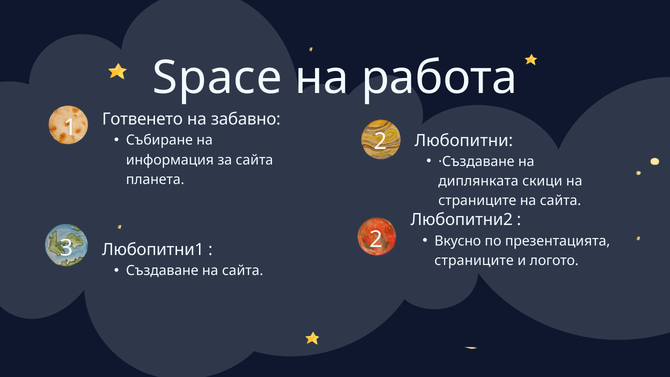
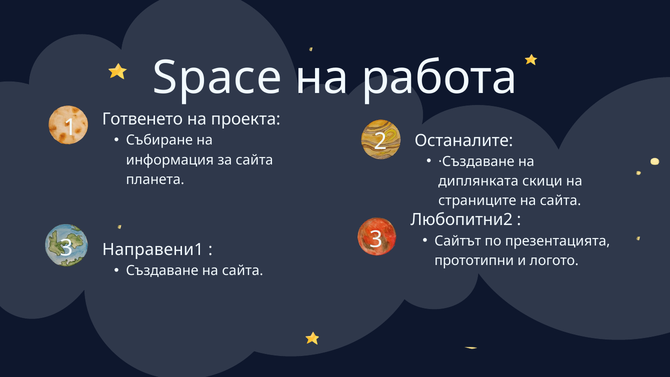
забавно: забавно -> проекта (246, 119)
Любопитни: Любопитни -> Останалите (464, 141)
Вкусно: Вкусно -> Сайтът (458, 241)
3 2: 2 -> 3 (376, 240)
Любопитни1: Любопитни1 -> Направени1 (153, 250)
страниците: страниците -> прототипни (474, 260)
